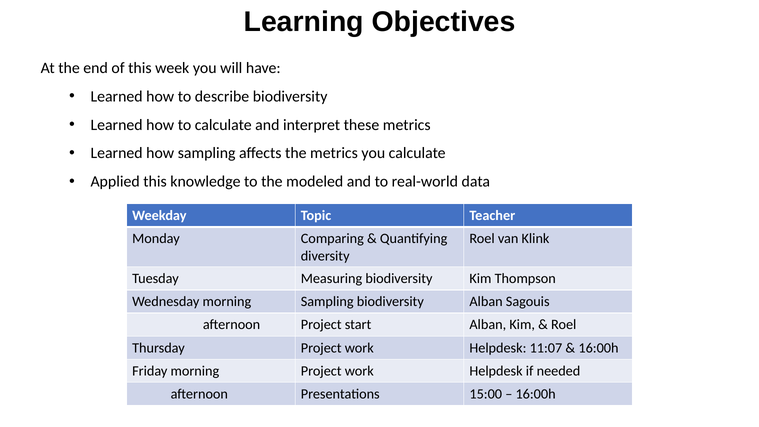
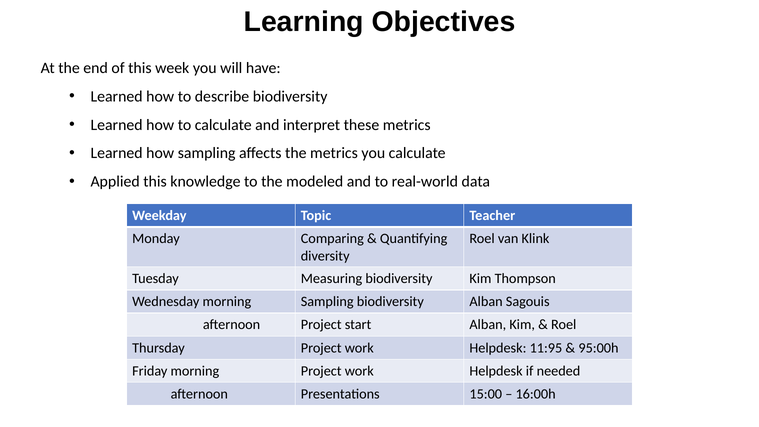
11:07: 11:07 -> 11:95 (546, 348)
16:00h: 16:00h -> 95:00h (598, 348)
